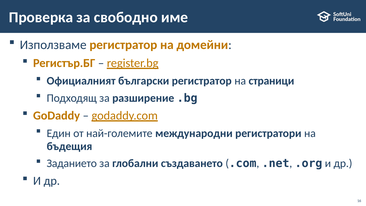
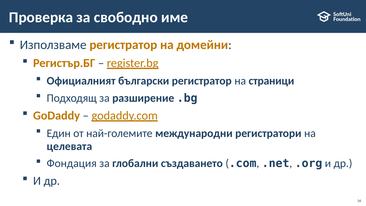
бъдещия: бъдещия -> целевата (69, 146)
Заданието: Заданието -> Фондация (72, 163)
